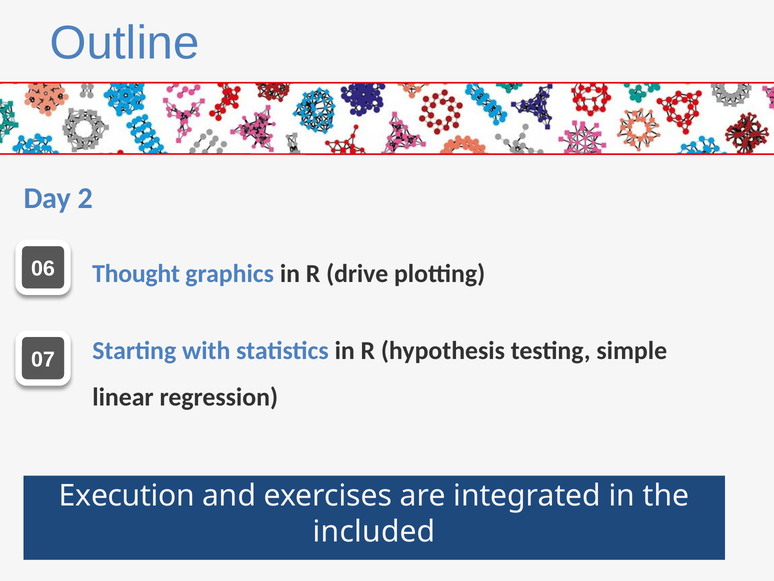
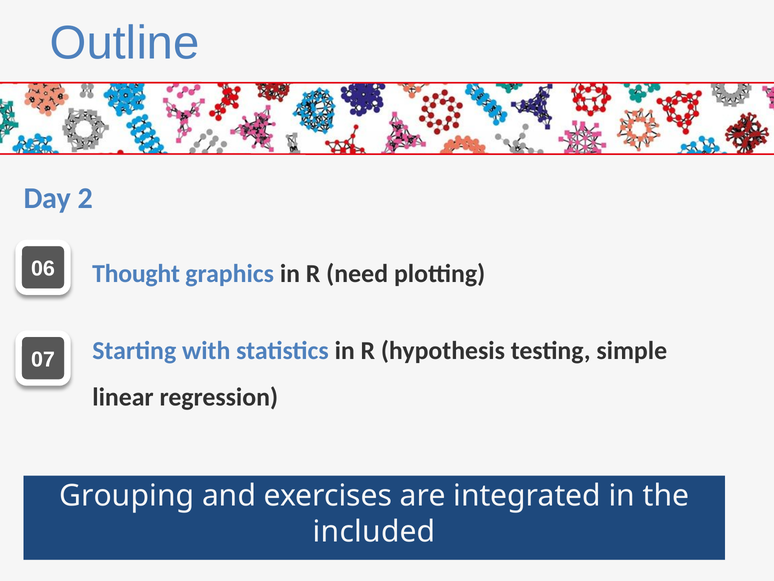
drive: drive -> need (357, 274)
Execution: Execution -> Grouping (127, 495)
